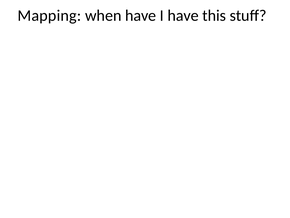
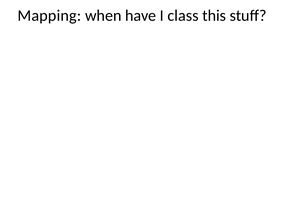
I have: have -> class (183, 16)
